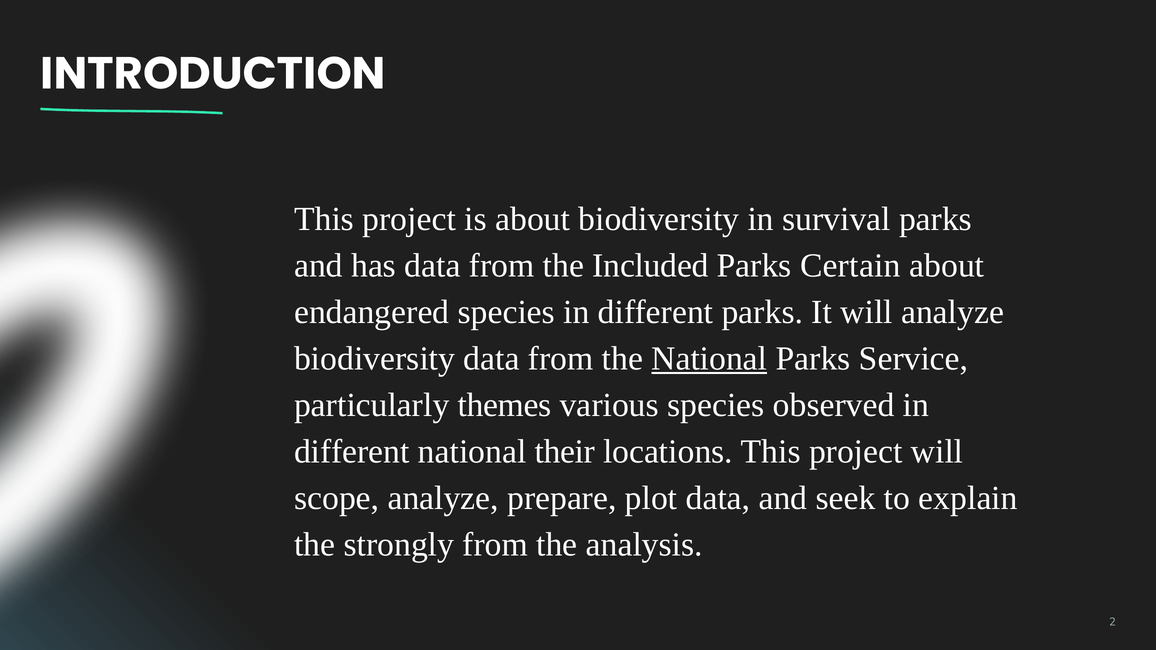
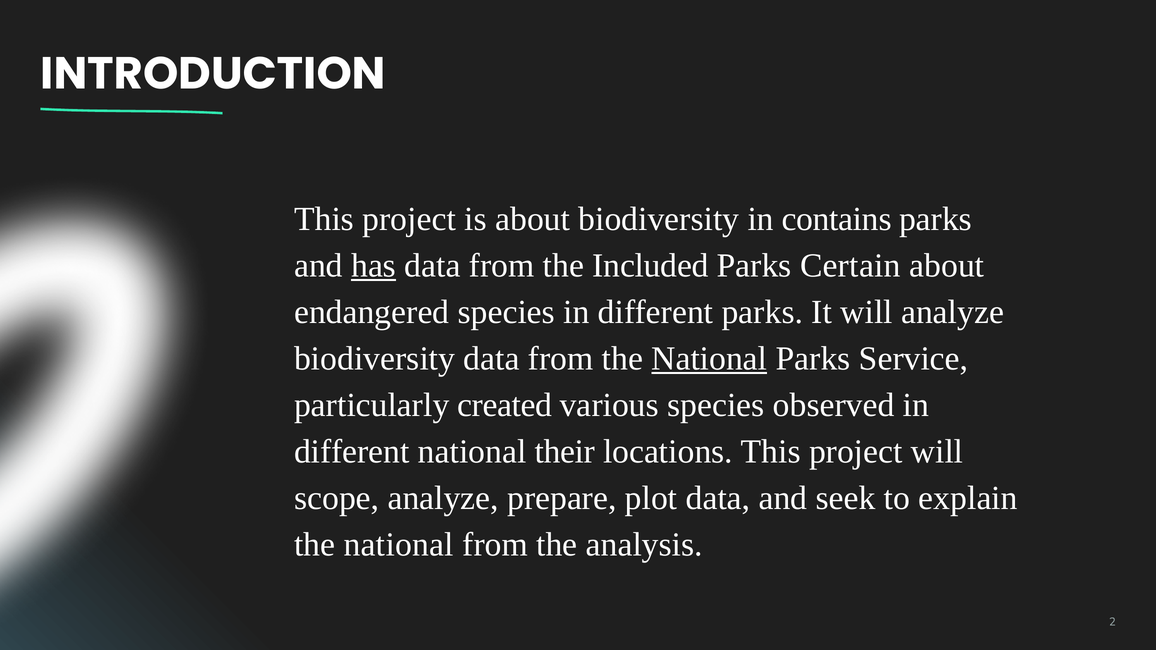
survival: survival -> contains (837, 219)
has underline: none -> present (374, 266)
themes: themes -> created (505, 405)
strongly: strongly -> national (399, 545)
